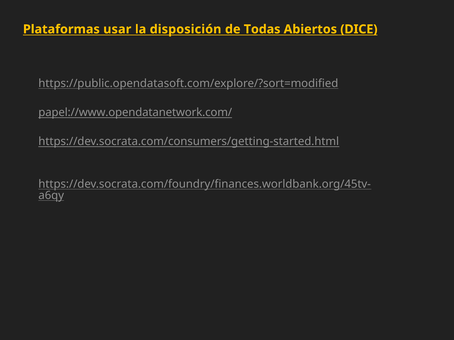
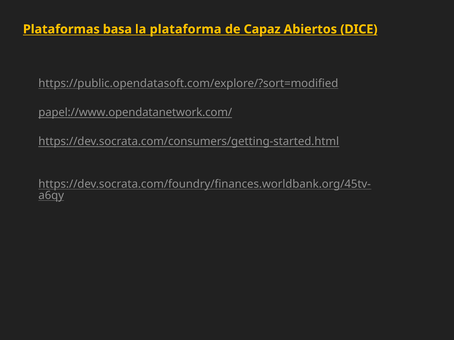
usar: usar -> basa (117, 29)
disposición: disposición -> plataforma (186, 29)
Todas: Todas -> Capaz (262, 29)
